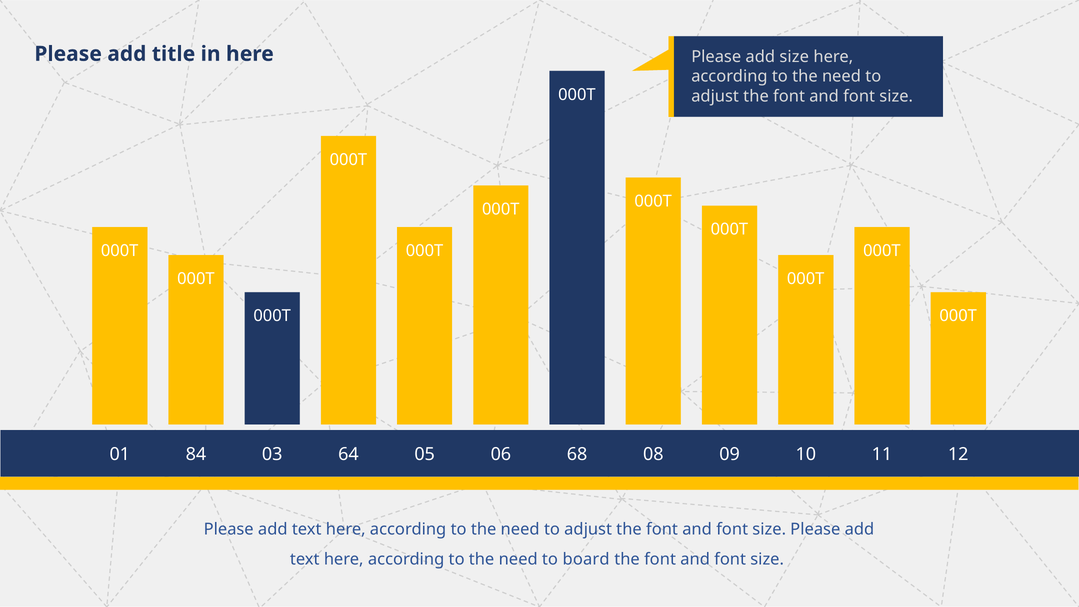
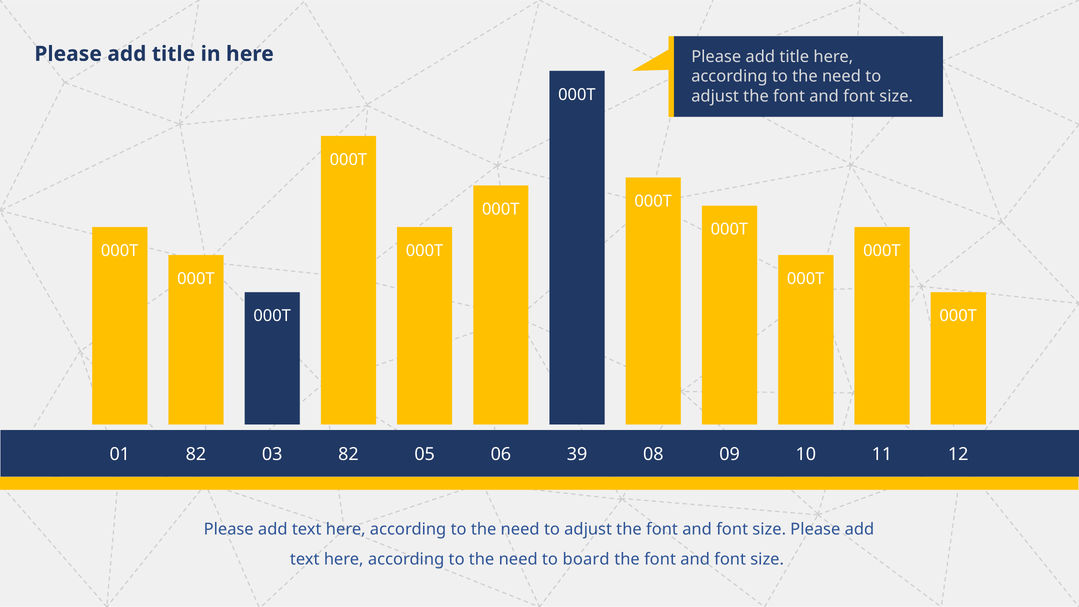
size: size -> title (794, 57)
01 84: 84 -> 82 (196, 455)
03 64: 64 -> 82 (348, 455)
68: 68 -> 39 (577, 455)
